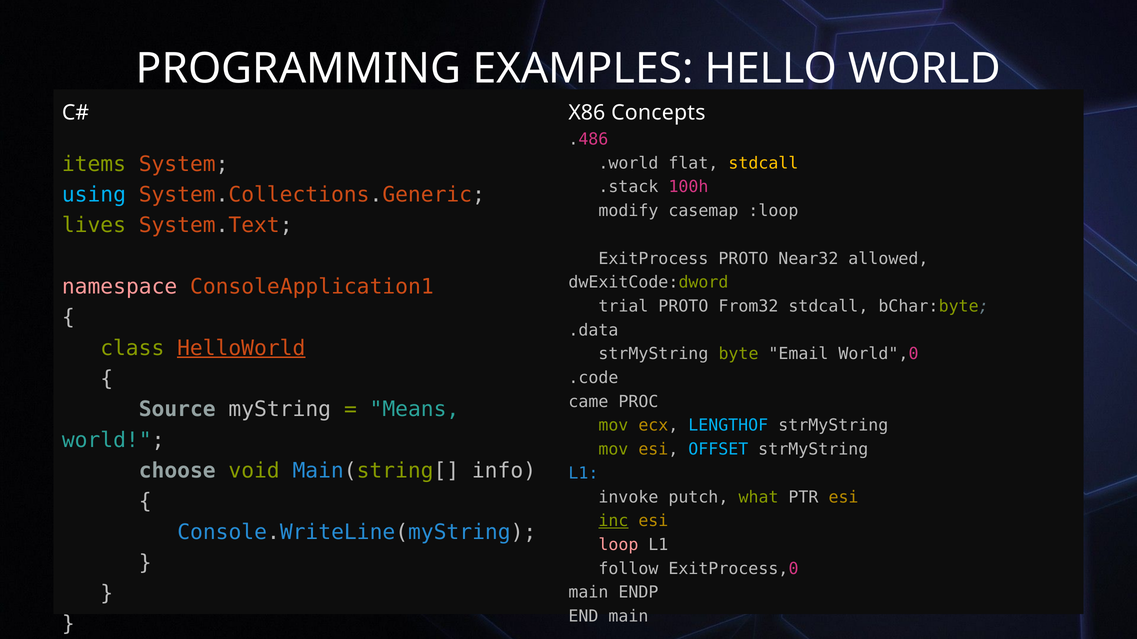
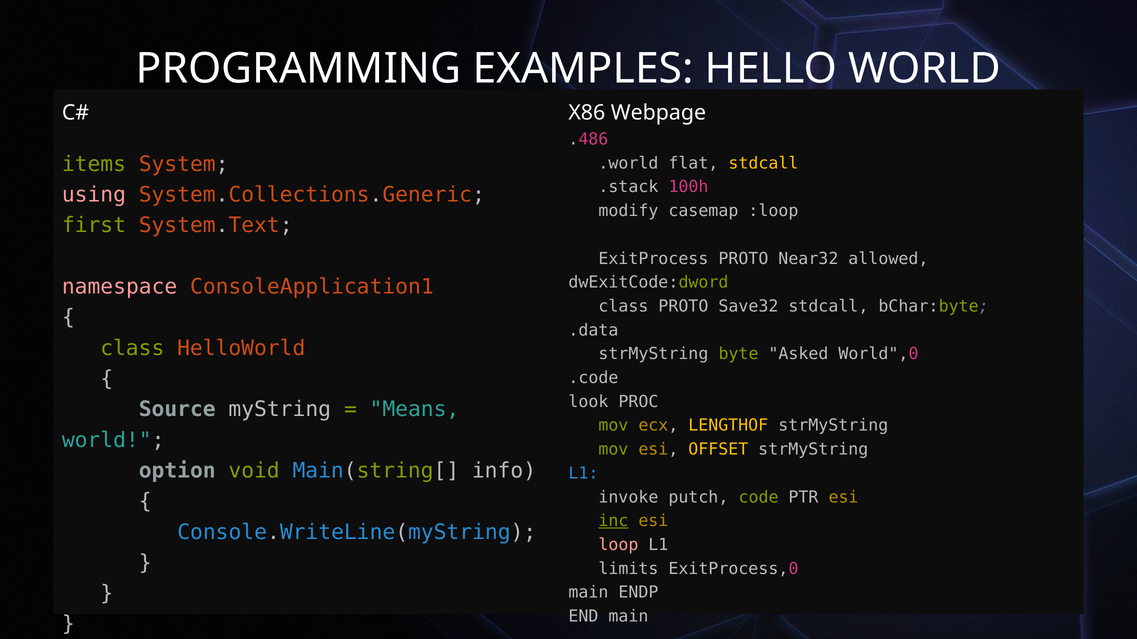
Concepts: Concepts -> Webpage (658, 113)
using colour: light blue -> pink (94, 195)
lives: lives -> first (94, 226)
trial: trial -> class (623, 307)
From32: From32 -> Save32 (748, 307)
HelloWorld underline: present -> none (241, 348)
Email: Email -> Asked (798, 354)
came: came -> look (588, 402)
LENGTHOF colour: light blue -> yellow (728, 426)
OFFSET colour: light blue -> yellow (718, 450)
choose: choose -> option (177, 471)
what: what -> code (759, 497)
follow: follow -> limits (628, 569)
